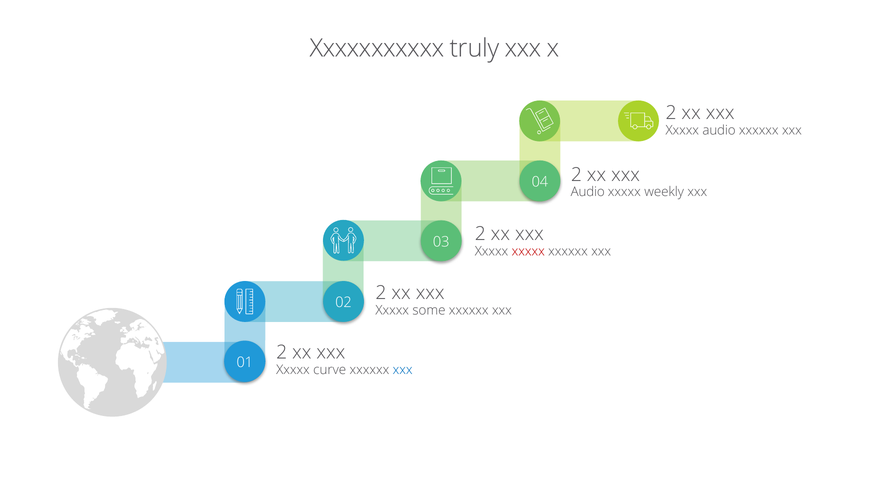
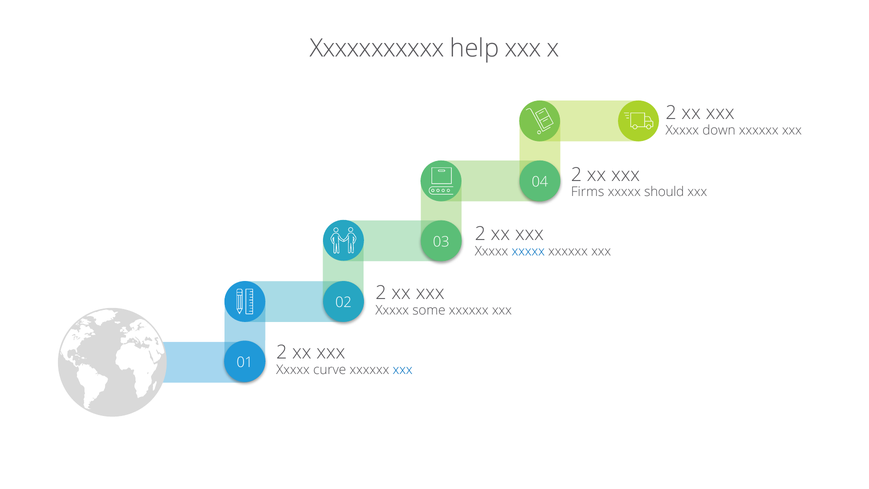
truly: truly -> help (475, 49)
Xxxxx audio: audio -> down (719, 130)
Audio: Audio -> Firms (588, 192)
weekly: weekly -> should (664, 192)
xxxxx colour: red -> blue (528, 251)
